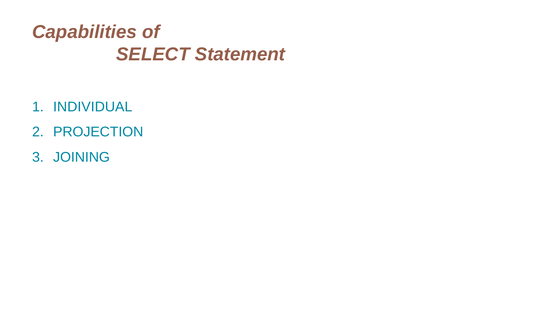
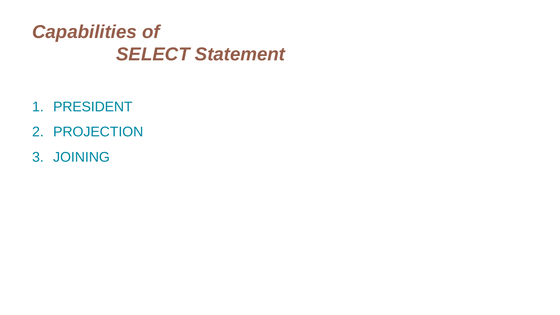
INDIVIDUAL: INDIVIDUAL -> PRESIDENT (93, 107)
